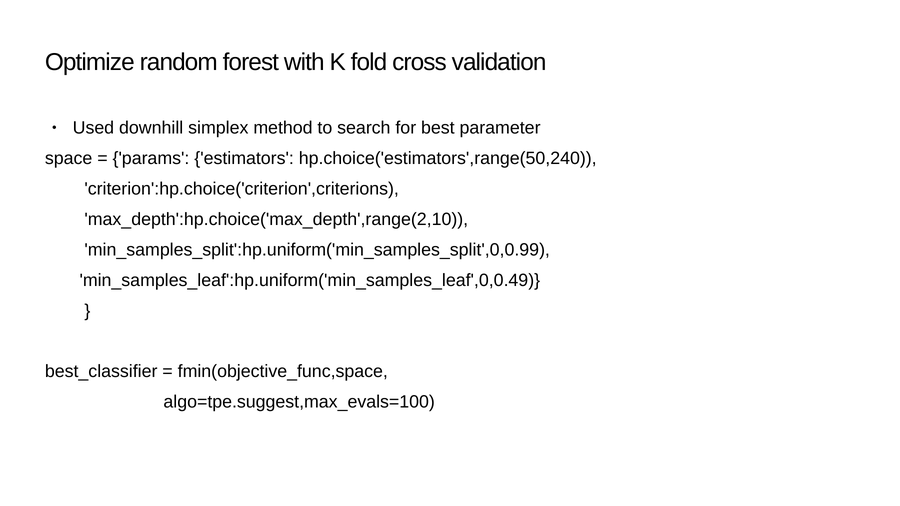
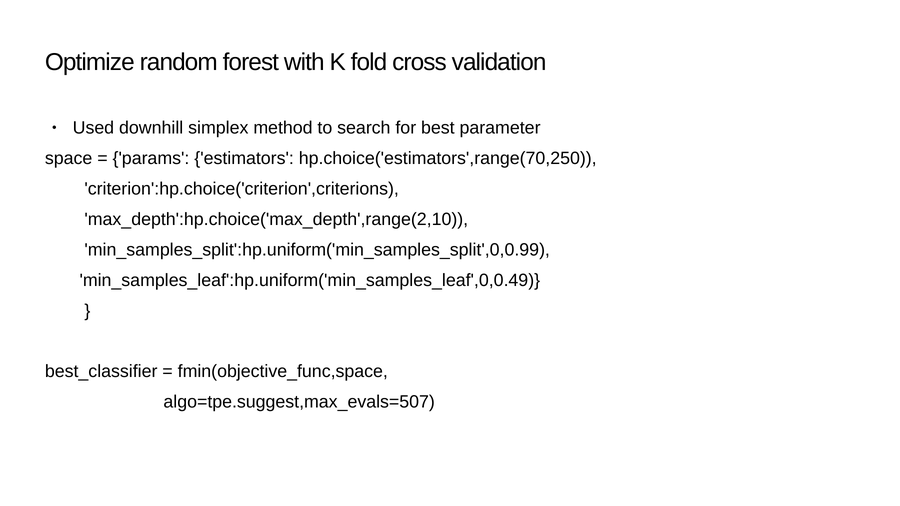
hp.choice('estimators',range(50,240: hp.choice('estimators',range(50,240 -> hp.choice('estimators',range(70,250 (448, 158)
algo=tpe.suggest,max_evals=100: algo=tpe.suggest,max_evals=100 -> algo=tpe.suggest,max_evals=507 (299, 402)
